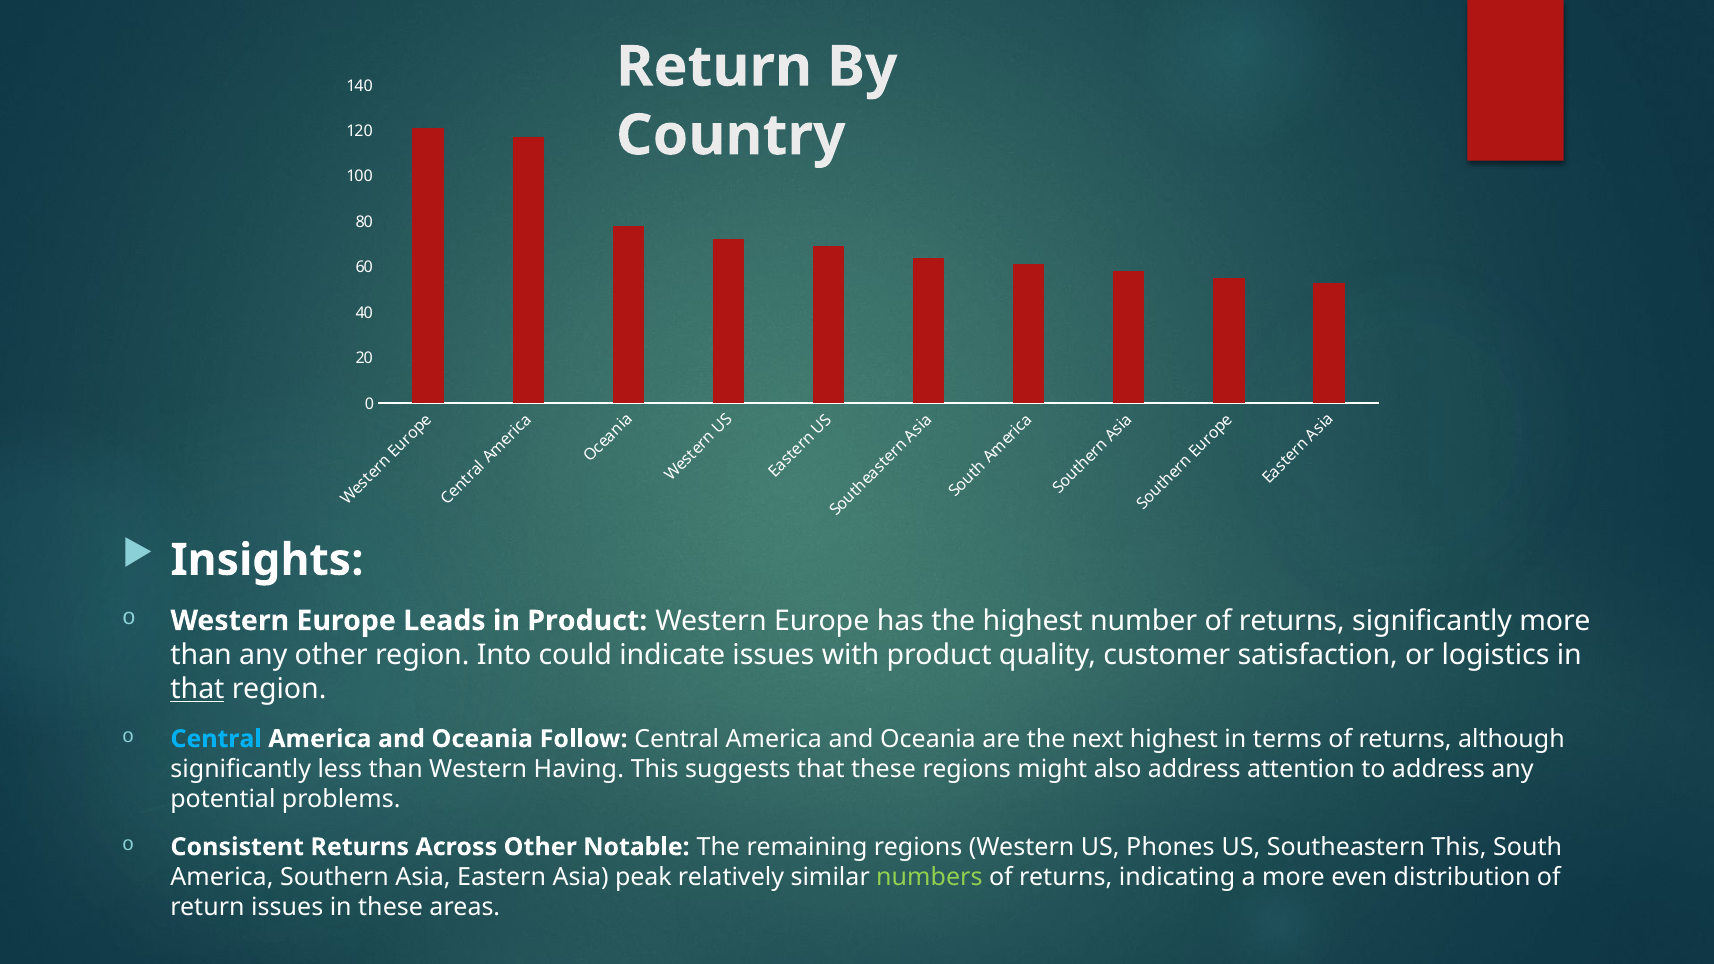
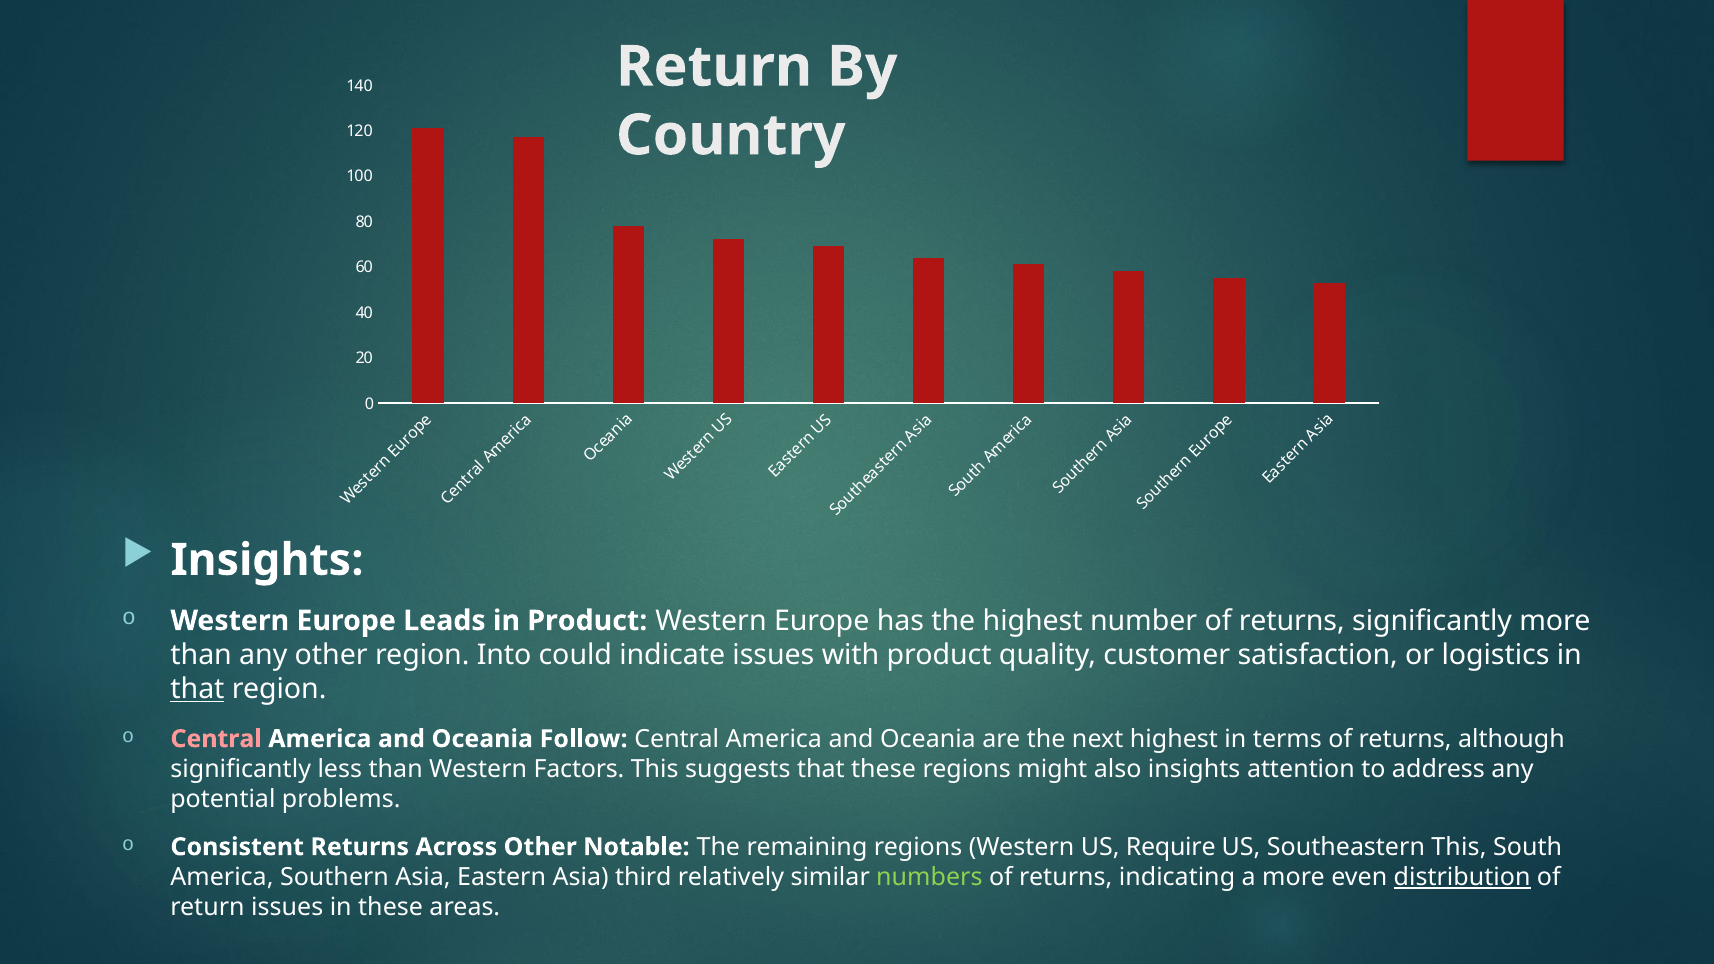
Central colour: light blue -> pink (216, 739)
Having: Having -> Factors (579, 769)
also address: address -> insights (1194, 769)
Phones: Phones -> Require (1171, 847)
peak: peak -> third (643, 877)
distribution underline: none -> present (1462, 877)
